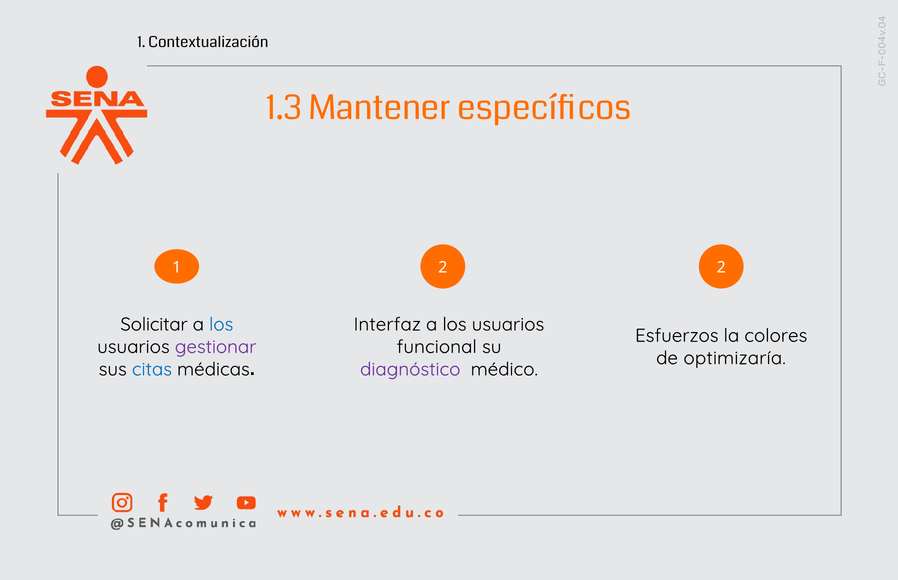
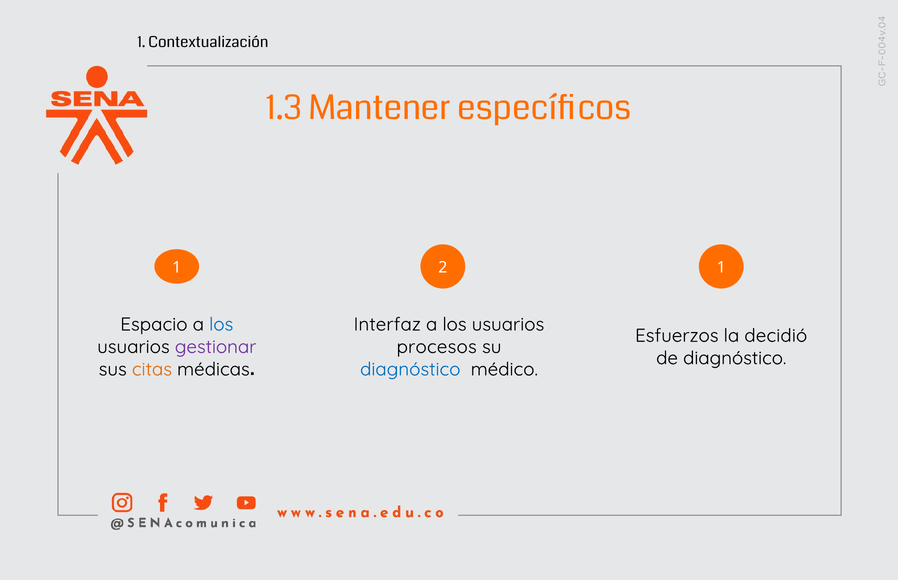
2 2: 2 -> 1 (721, 268)
Solicitar: Solicitar -> Espacio (154, 324)
colores: colores -> decidió (776, 336)
funcional: funcional -> procesos (437, 347)
de optimizaría: optimizaría -> diagnóstico (735, 358)
citas colour: blue -> orange (152, 369)
diagnóstico colour: purple -> blue (410, 369)
